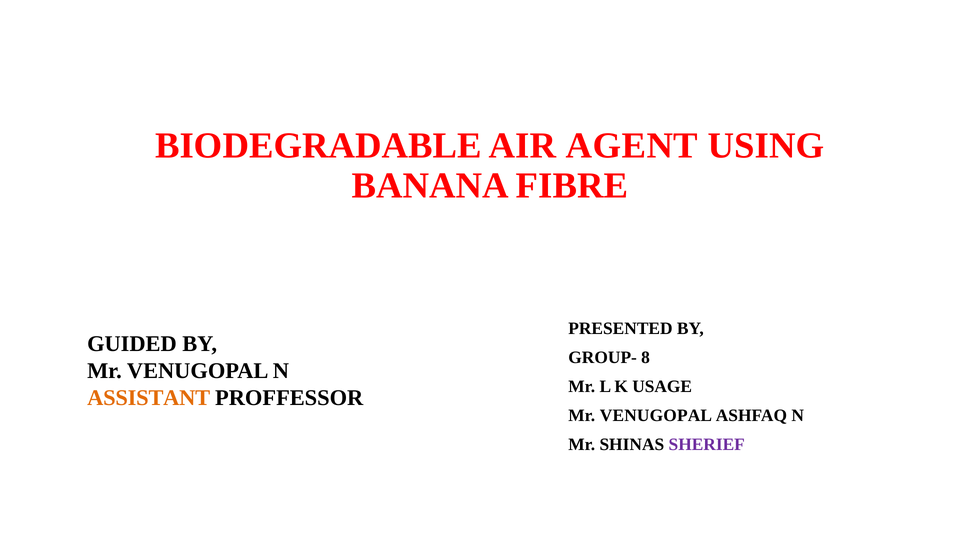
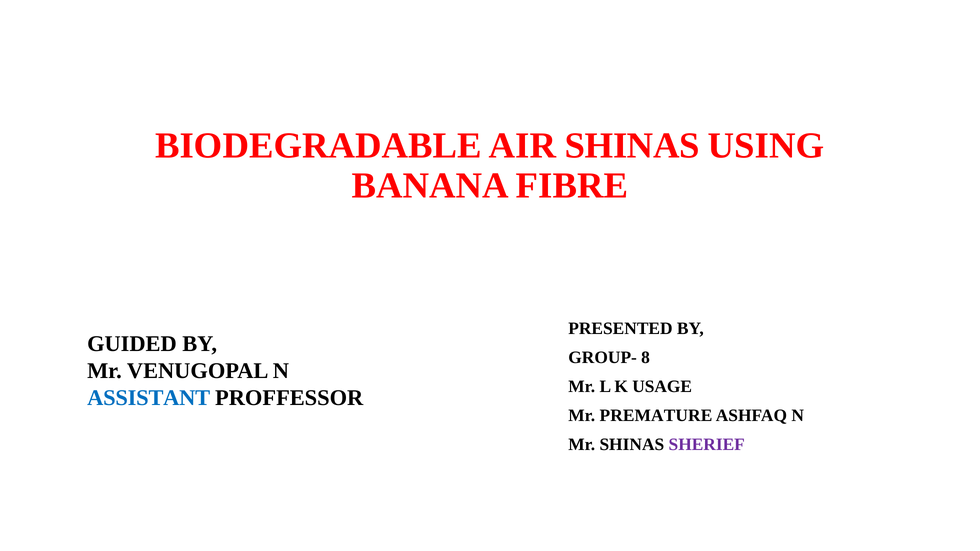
AIR AGENT: AGENT -> SHINAS (632, 146)
ASSISTANT colour: orange -> blue (149, 398)
VENUGOPAL: VENUGOPAL -> PREMATURE (656, 416)
